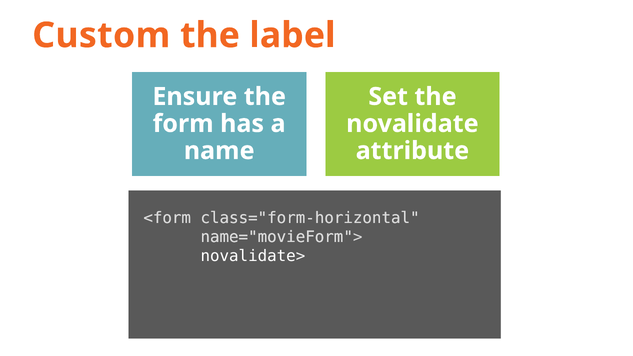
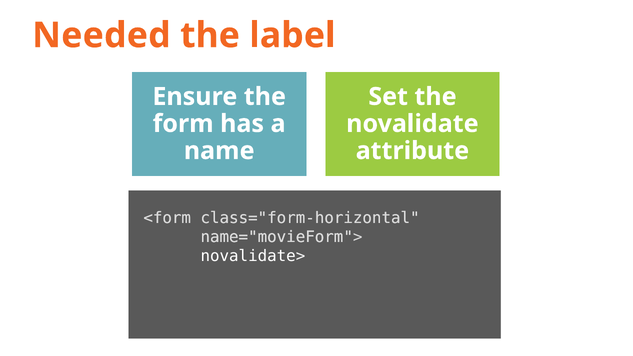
Custom: Custom -> Needed (101, 35)
